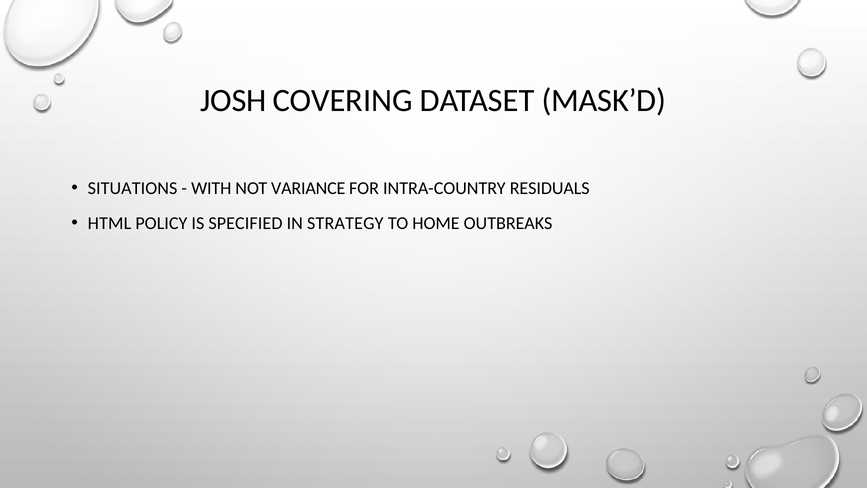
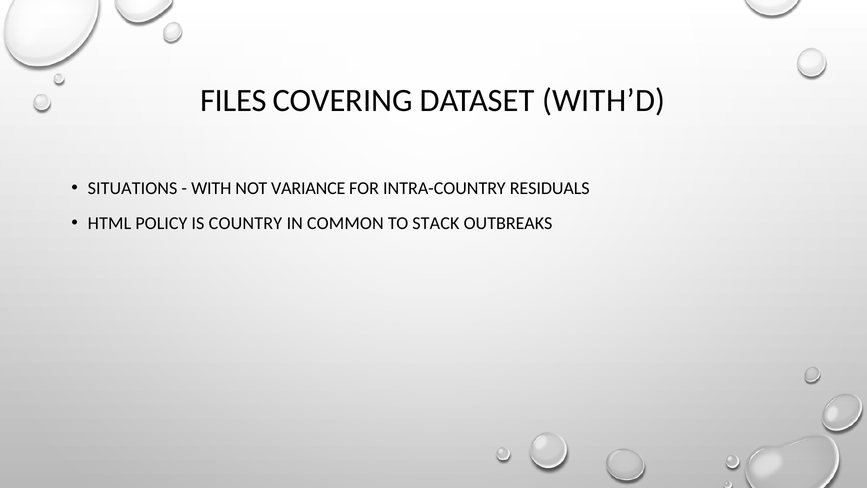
JOSH: JOSH -> FILES (233, 101)
MASK’D: MASK’D -> WITH’D (604, 101)
SPECIFIED: SPECIFIED -> COUNTRY (245, 223)
STRATEGY: STRATEGY -> COMMON (345, 223)
HOME: HOME -> STACK (436, 223)
